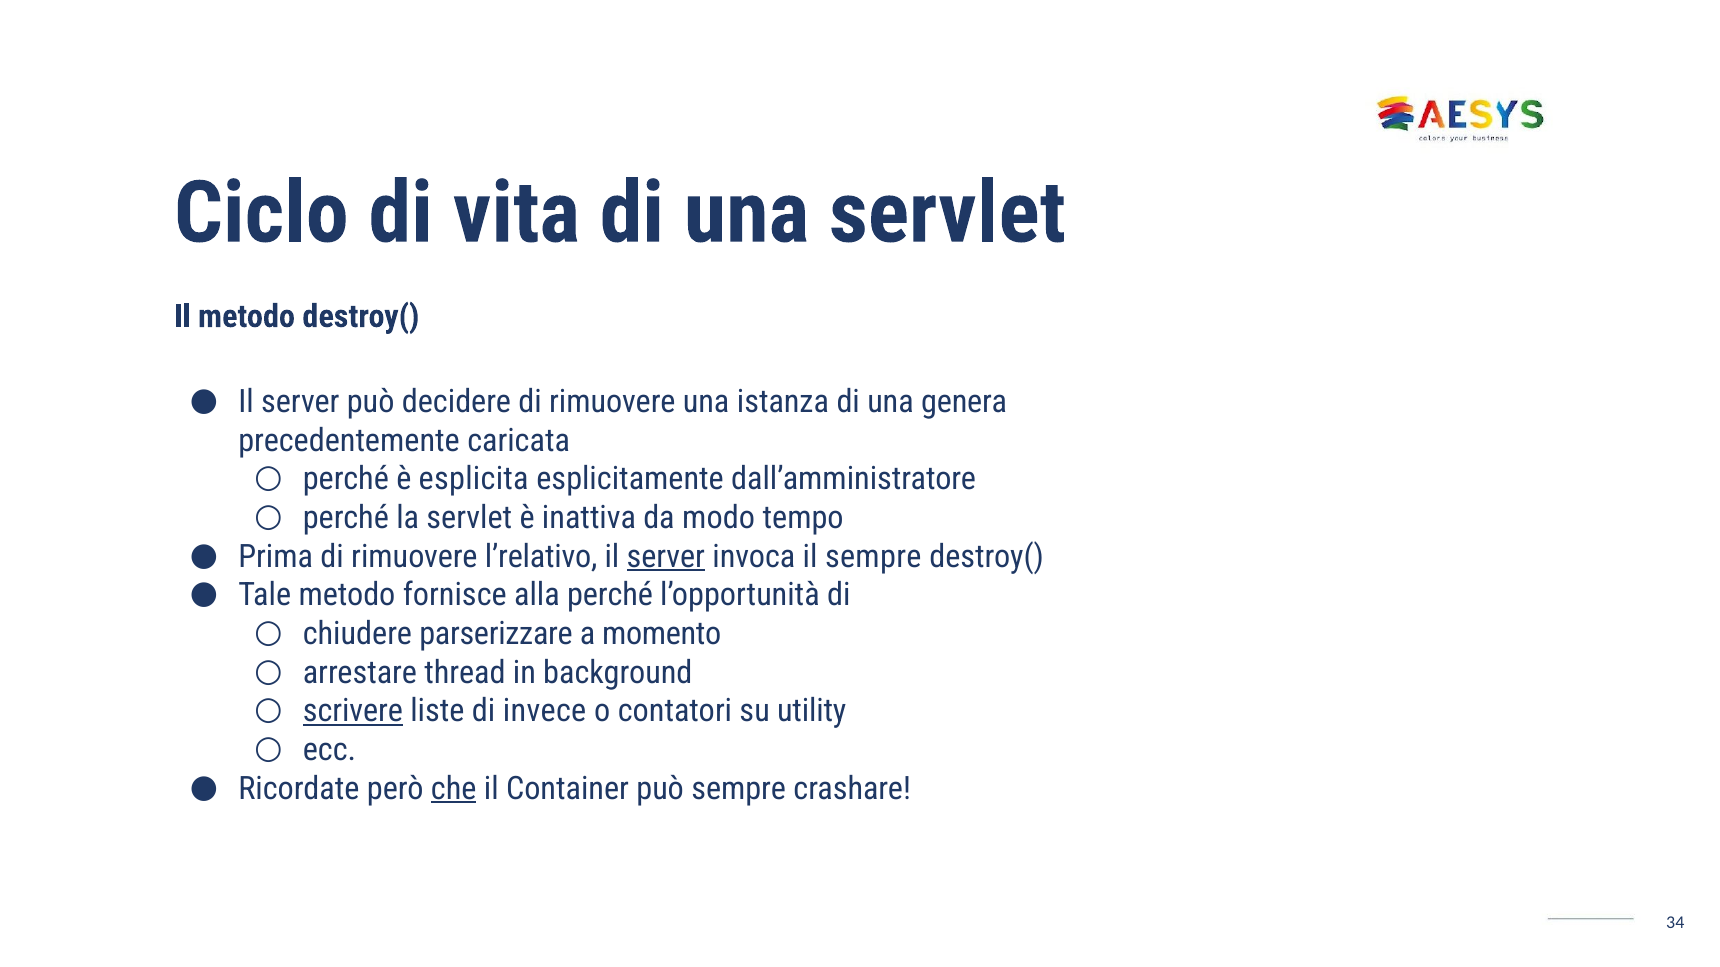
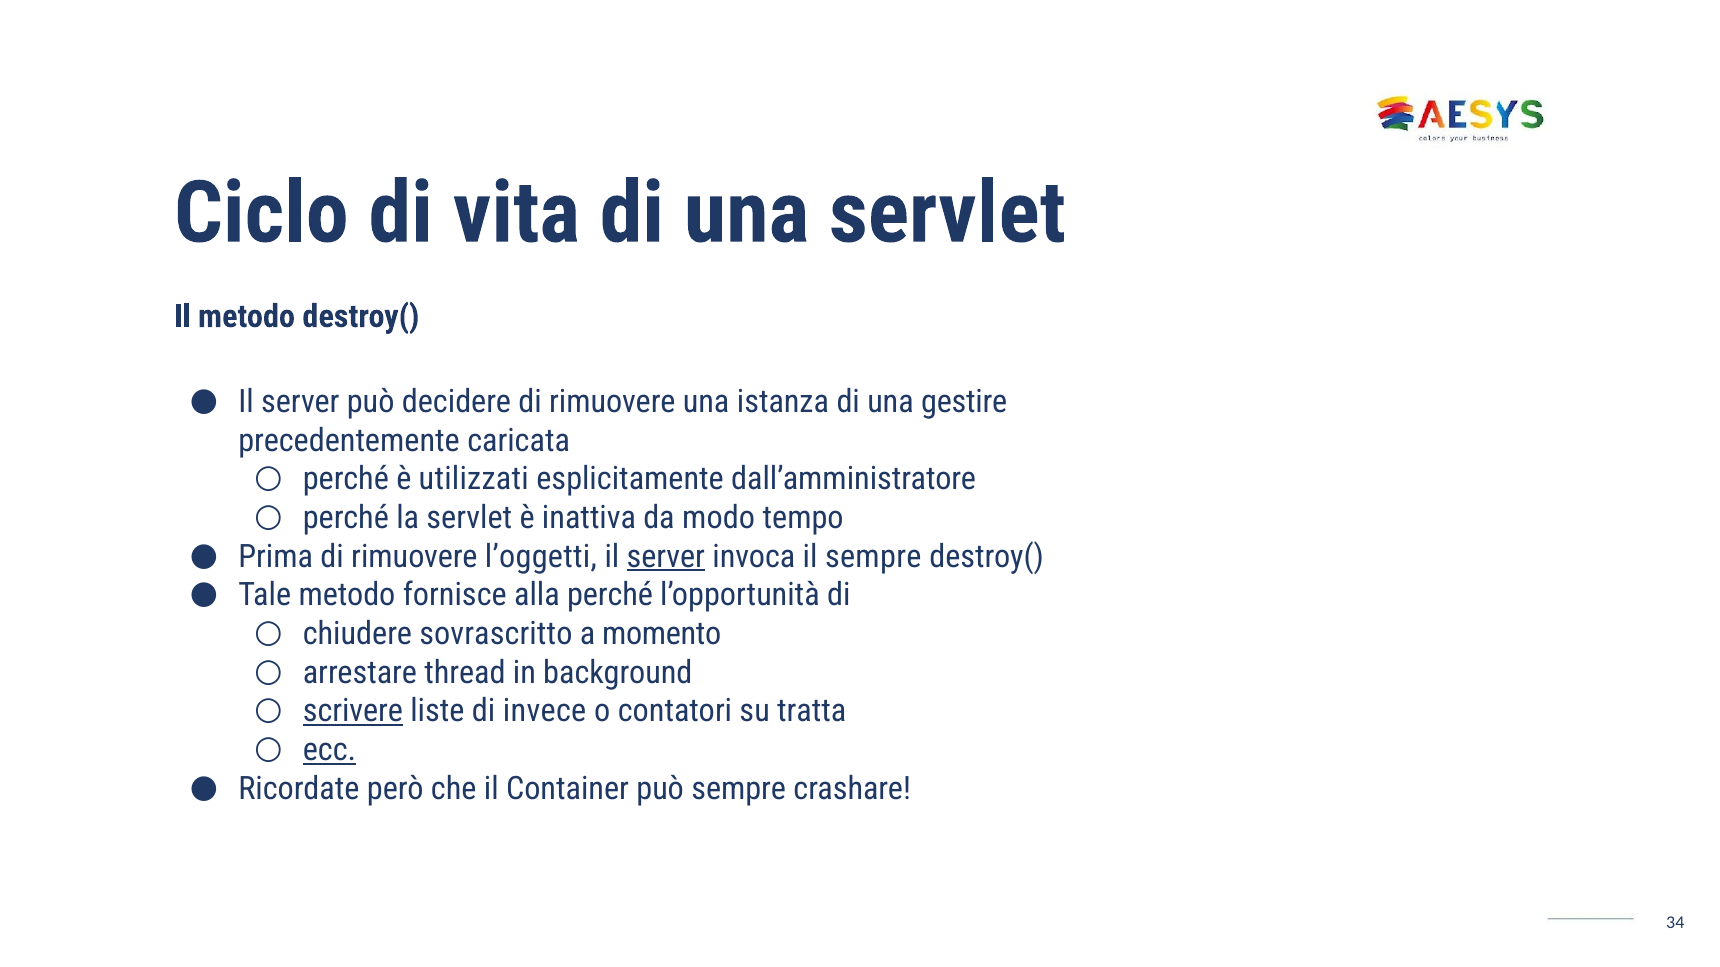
genera: genera -> gestire (964, 402)
esplicita: esplicita -> utilizzati (474, 479)
l’relativo: l’relativo -> l’oggetti (541, 557)
parserizzare: parserizzare -> sovrascritto (496, 634)
utility: utility -> tratta (812, 711)
ecc underline: none -> present (330, 750)
che underline: present -> none (454, 789)
